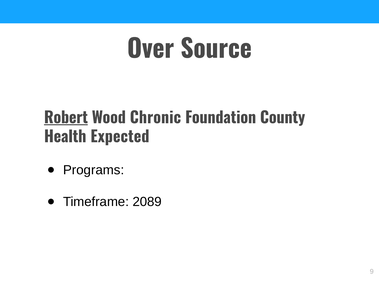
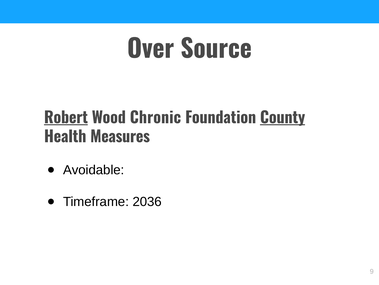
County underline: none -> present (283, 118)
Expected: Expected -> Measures (120, 137)
Programs: Programs -> Avoidable (94, 170)
2089: 2089 -> 2036 (147, 201)
